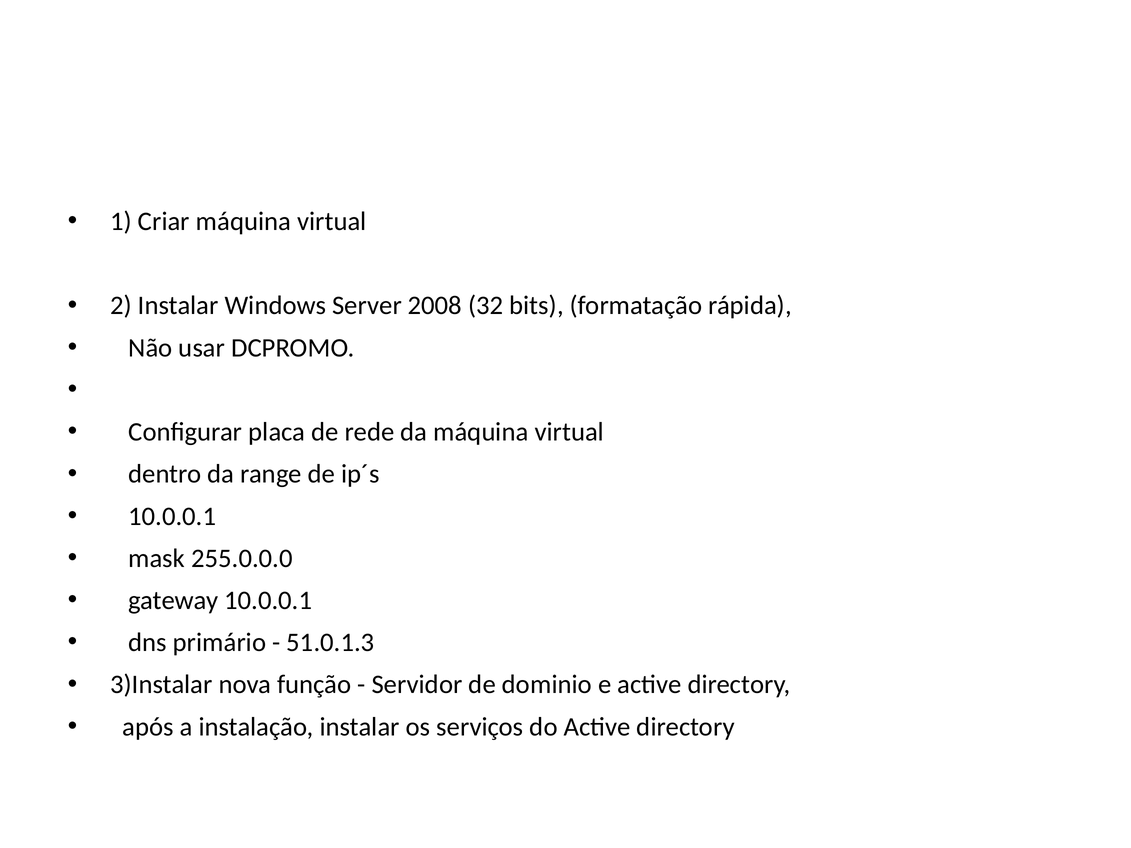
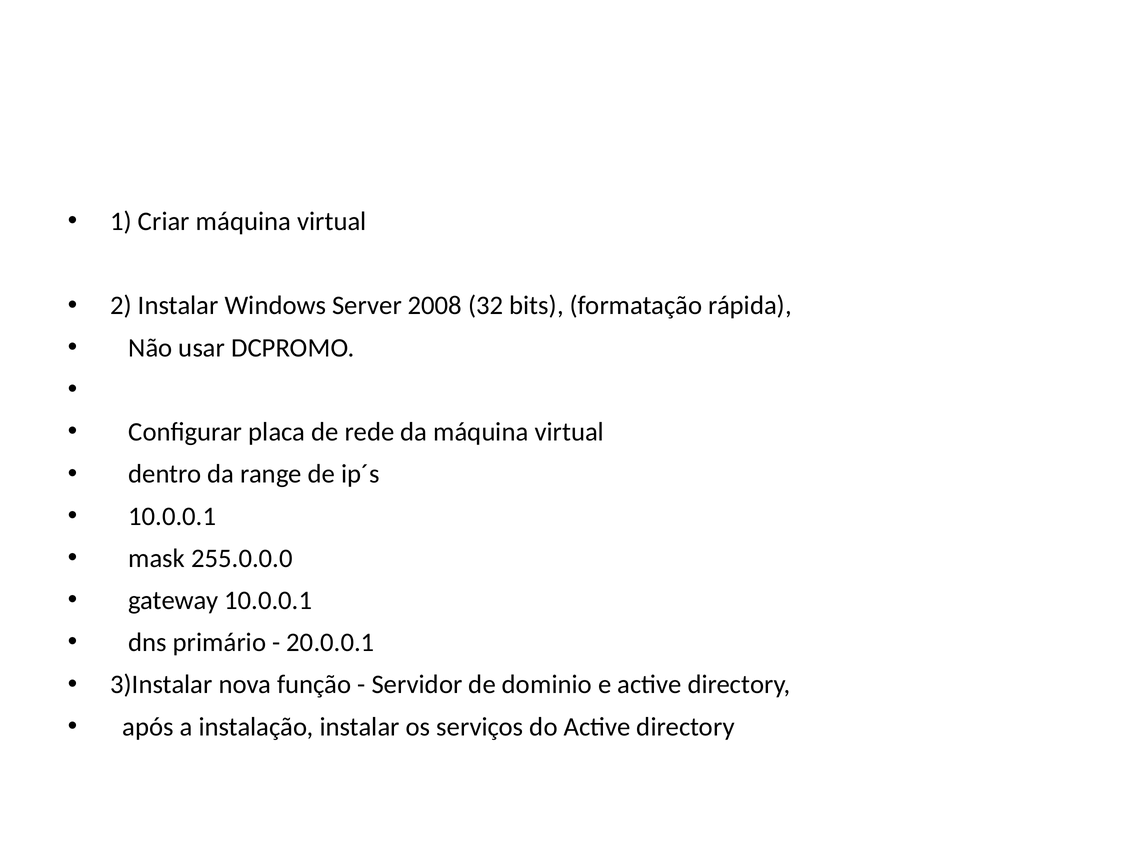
51.0.1.3: 51.0.1.3 -> 20.0.0.1 (330, 643)
